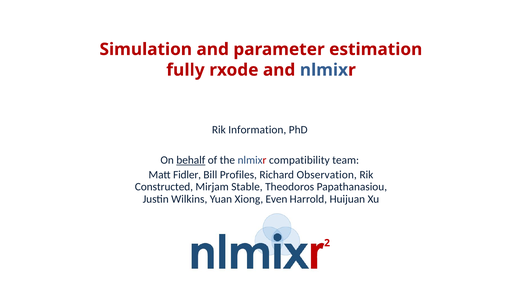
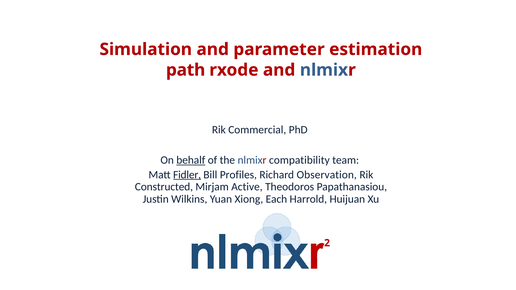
fully: fully -> path (186, 70)
Information: Information -> Commercial (257, 130)
Fidler underline: none -> present (187, 175)
Stable: Stable -> Active (247, 187)
Even: Even -> Each (276, 199)
